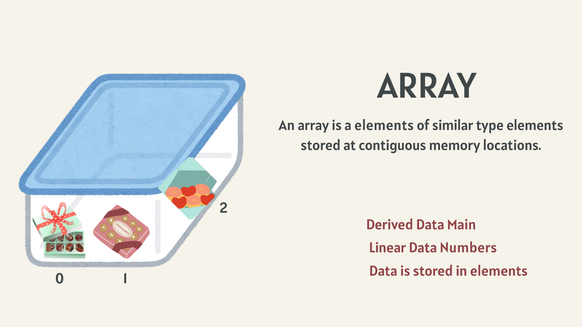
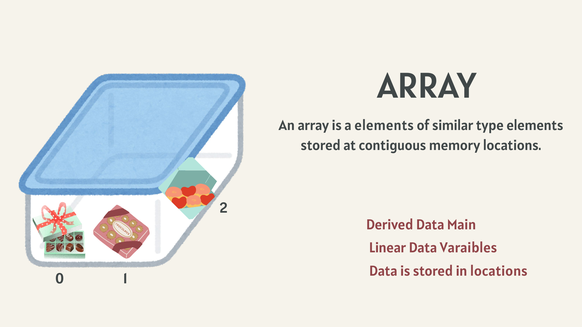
Numbers: Numbers -> Varaibles (468, 248)
in elements: elements -> locations (499, 271)
